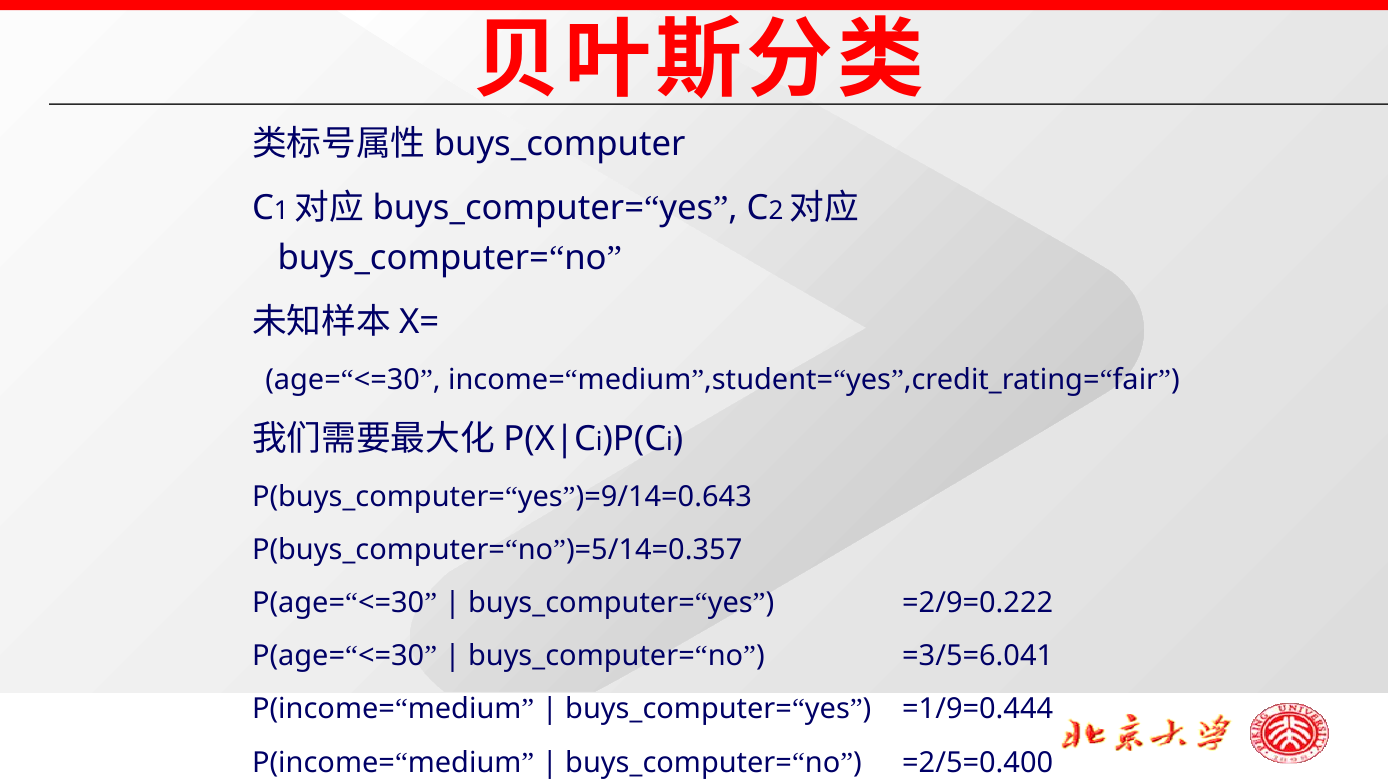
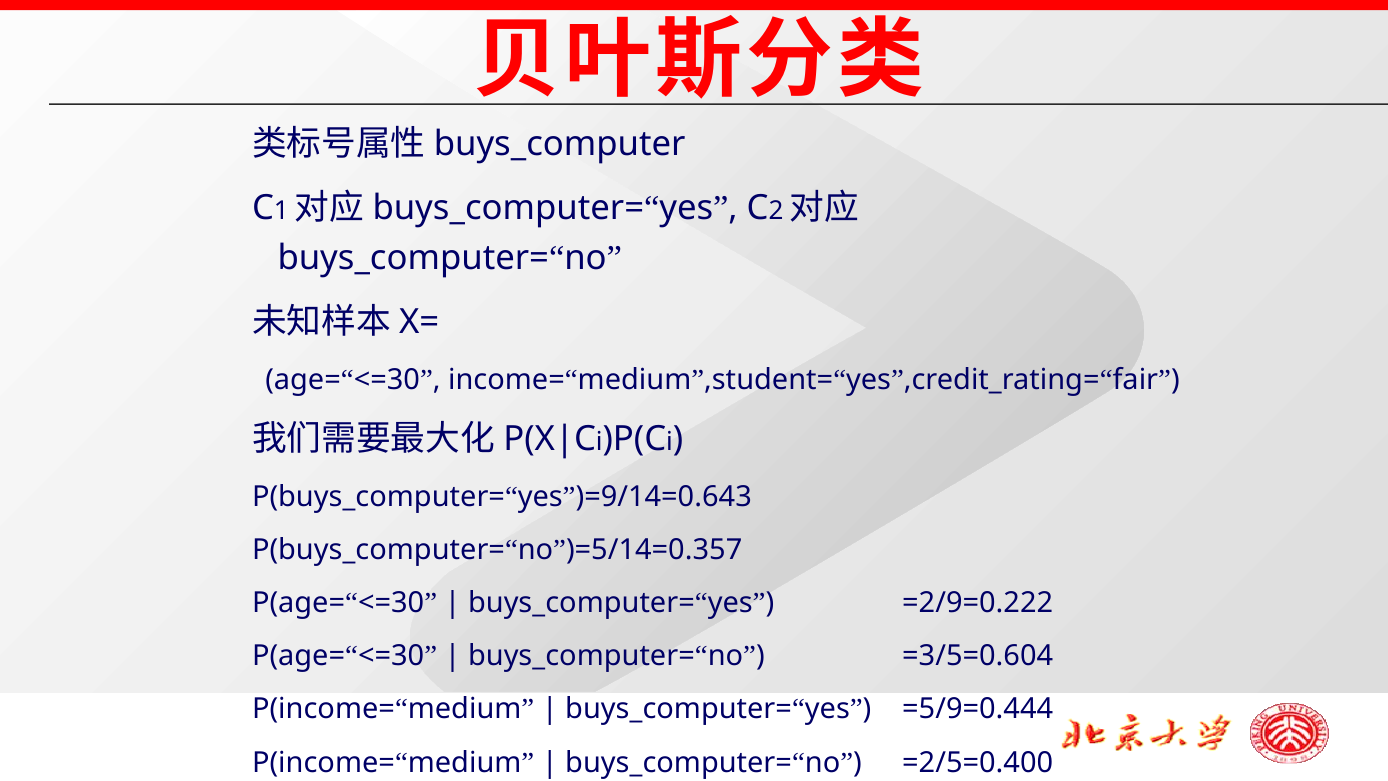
=3/5=6.041: =3/5=6.041 -> =3/5=0.604 (978, 656)
=1/9=0.444: =1/9=0.444 -> =5/9=0.444 (978, 709)
